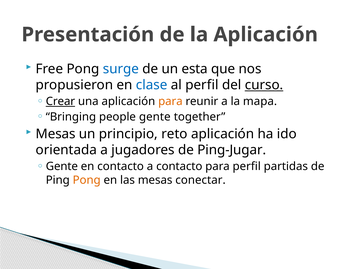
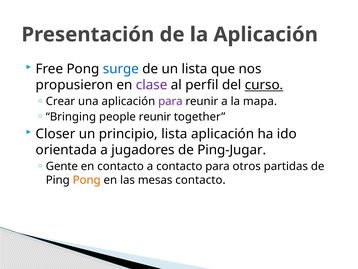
un esta: esta -> lista (195, 69)
clase colour: blue -> purple (152, 85)
Crear underline: present -> none (60, 101)
para colour: orange -> purple (170, 101)
people gente: gente -> reunir (155, 117)
Mesas: Mesas -> Closer (56, 134)
principio reto: reto -> lista (174, 134)
para perfil: perfil -> otros (247, 166)
mesas conectar: conectar -> contacto (200, 180)
